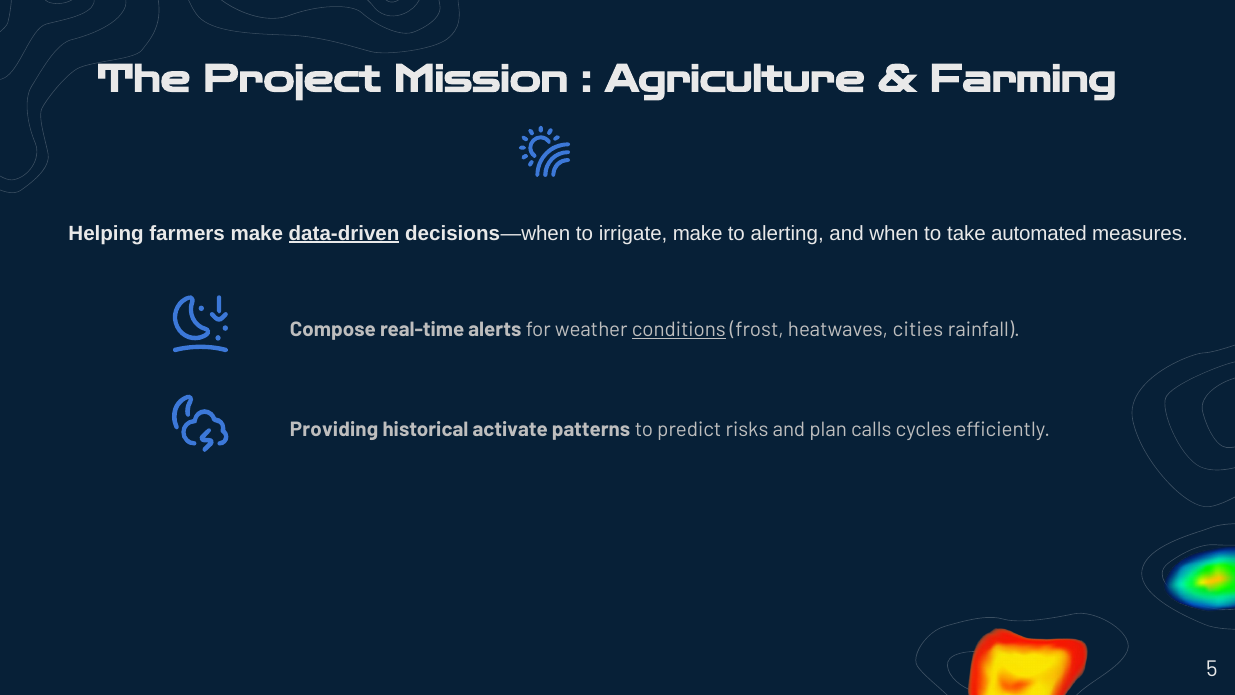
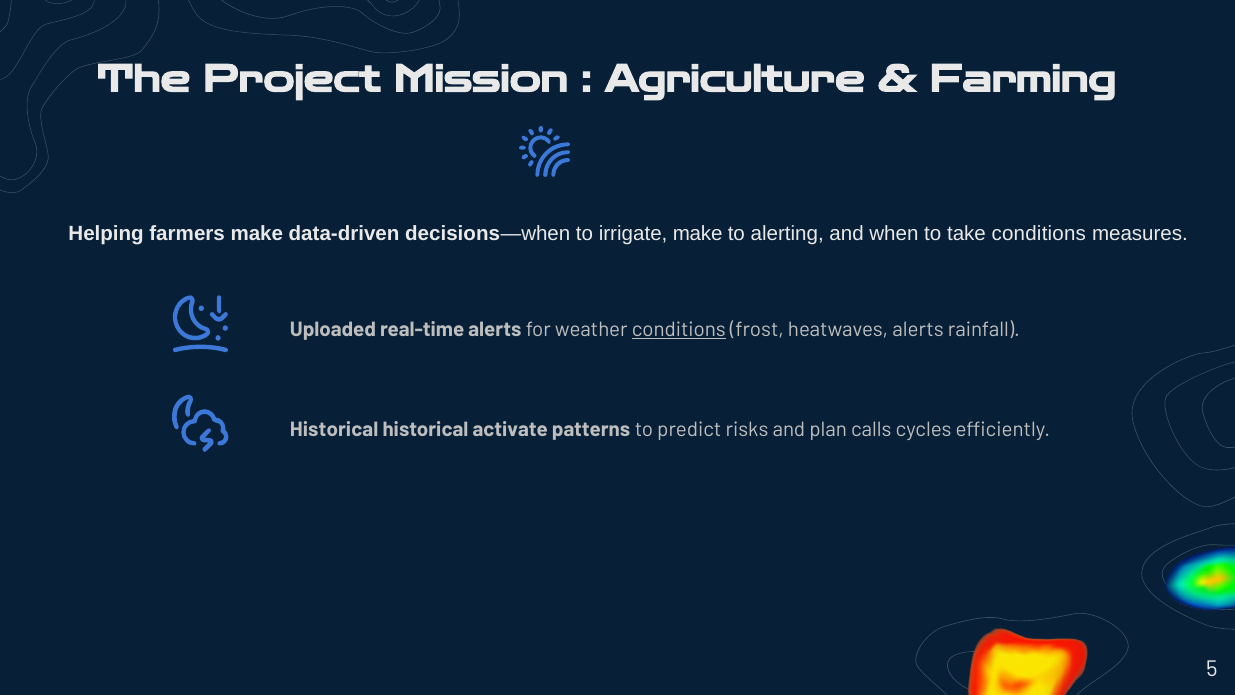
data-driven underline: present -> none (344, 233)
take automated: automated -> conditions (1039, 233)
Compose: Compose -> Uploaded (333, 329)
heatwaves cities: cities -> alerts (918, 329)
Providing: Providing -> Historical (334, 430)
